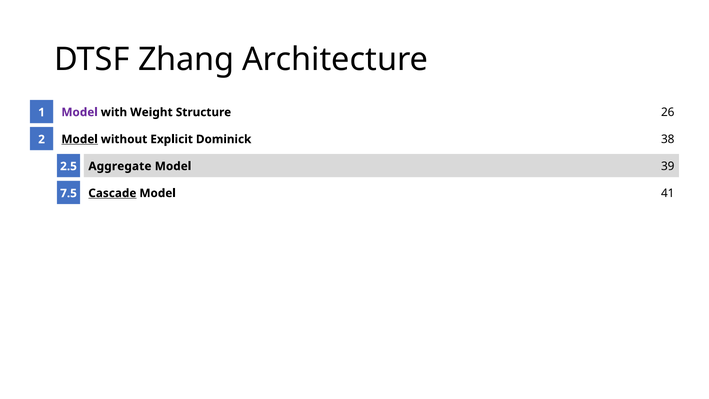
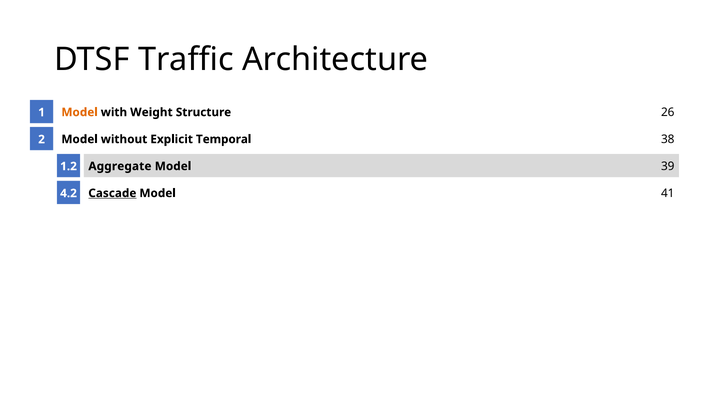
Zhang: Zhang -> Traffic (186, 60)
Model colour: purple -> orange (80, 112)
Model underline: present -> none (80, 139)
Dominick: Dominick -> Temporal (224, 139)
2.5: 2.5 -> 1.2 (69, 166)
7.5: 7.5 -> 4.2 (69, 193)
